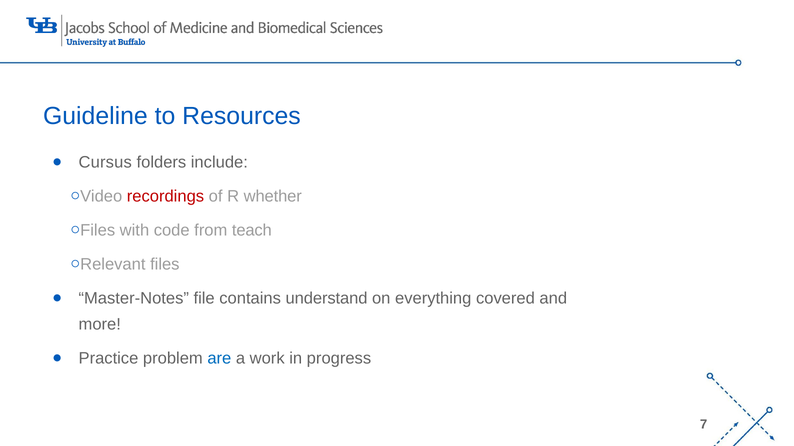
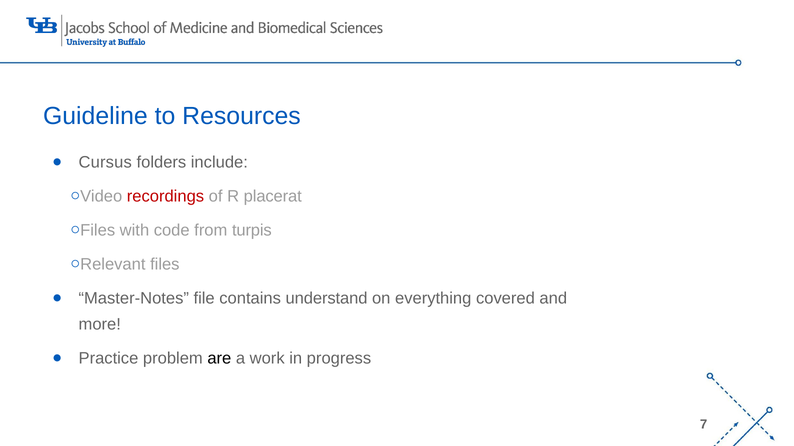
whether: whether -> placerat (273, 196)
teach: teach -> turpis (252, 231)
are colour: blue -> black (219, 359)
